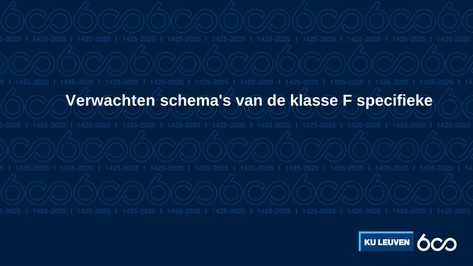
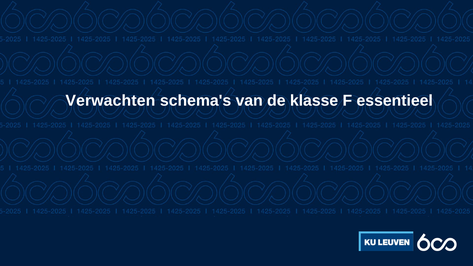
specifieke: specifieke -> essentieel (395, 101)
